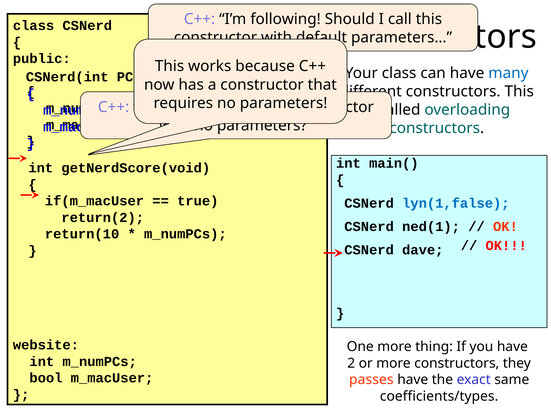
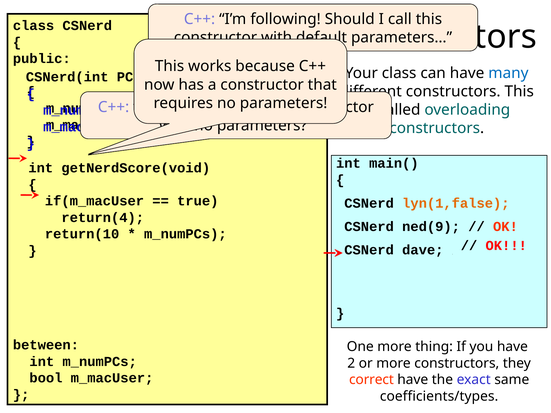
lyn(1,false colour: blue -> orange (456, 203)
return(2: return(2 -> return(4 (103, 218)
ned(1: ned(1 -> ned(9 (431, 227)
website: website -> between (46, 345)
passes: passes -> correct (371, 380)
